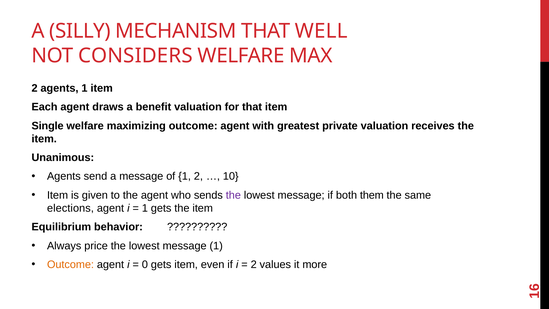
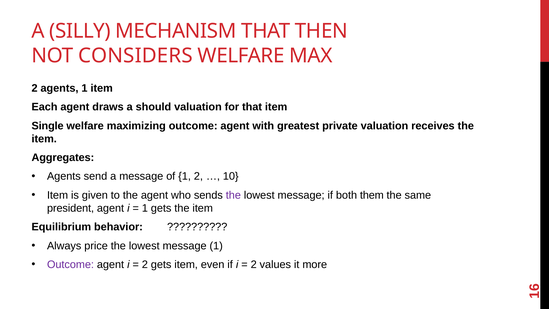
WELL: WELL -> THEN (321, 31)
benefit: benefit -> should (153, 107)
Unanimous: Unanimous -> Aggregates (63, 158)
elections: elections -> president (71, 208)
Outcome colour: orange -> purple (70, 264)
0: 0 -> 2 (145, 264)
